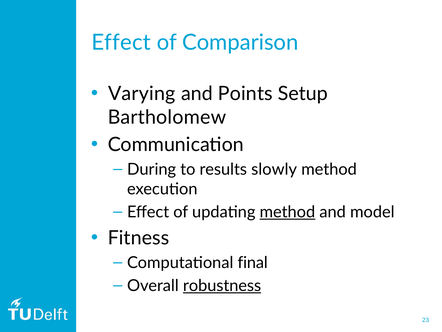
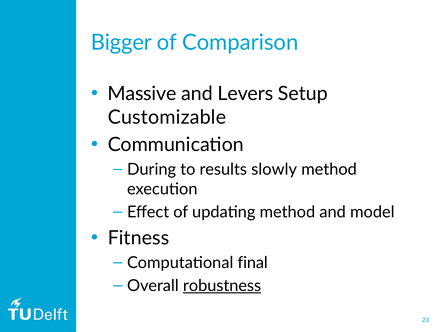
Effect: Effect -> Bigger (121, 42)
Varying: Varying -> Massive (142, 93)
Points: Points -> Levers (245, 93)
Bartholomew: Bartholomew -> Customizable (167, 117)
method underline: present -> none (287, 212)
